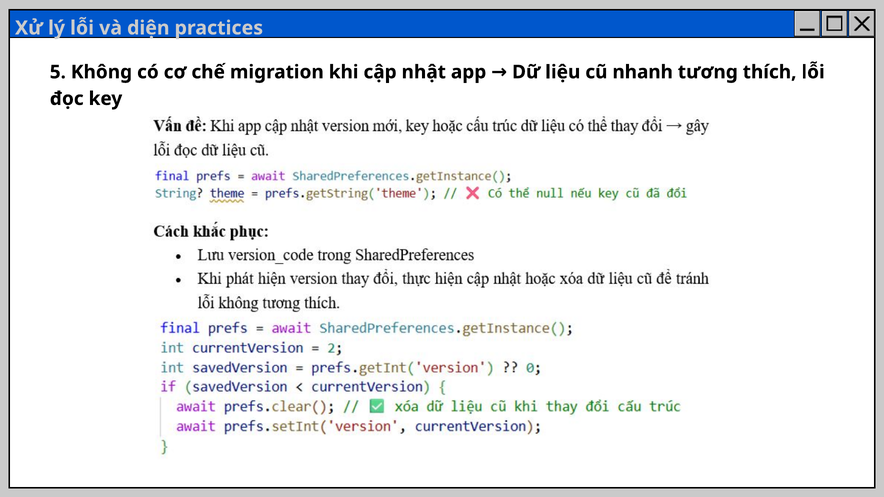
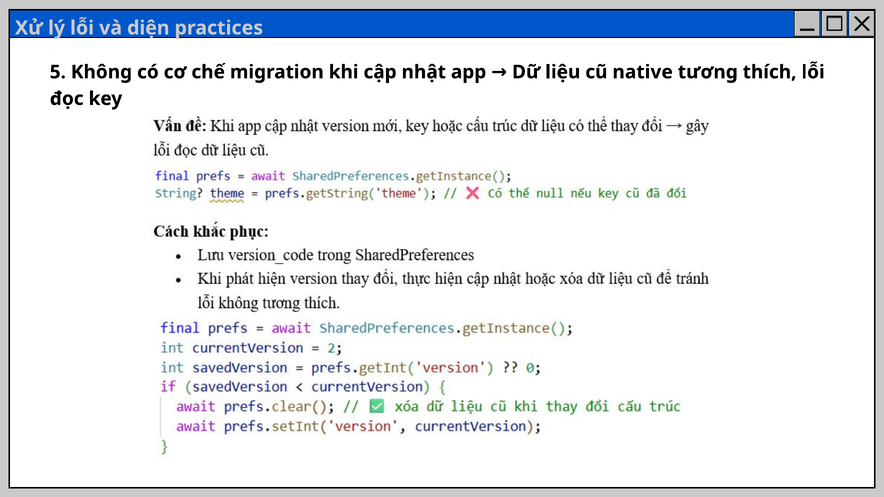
nhanh: nhanh -> native (643, 72)
